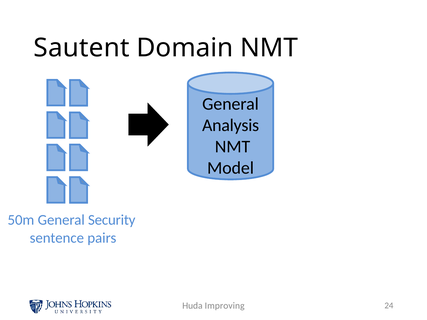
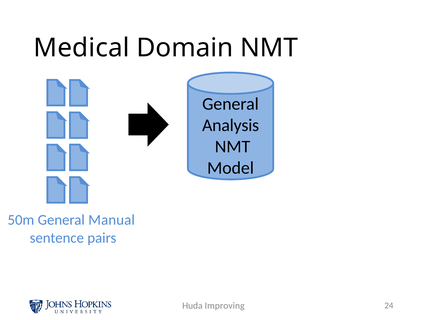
Sautent: Sautent -> Medical (82, 48)
Security: Security -> Manual (112, 220)
